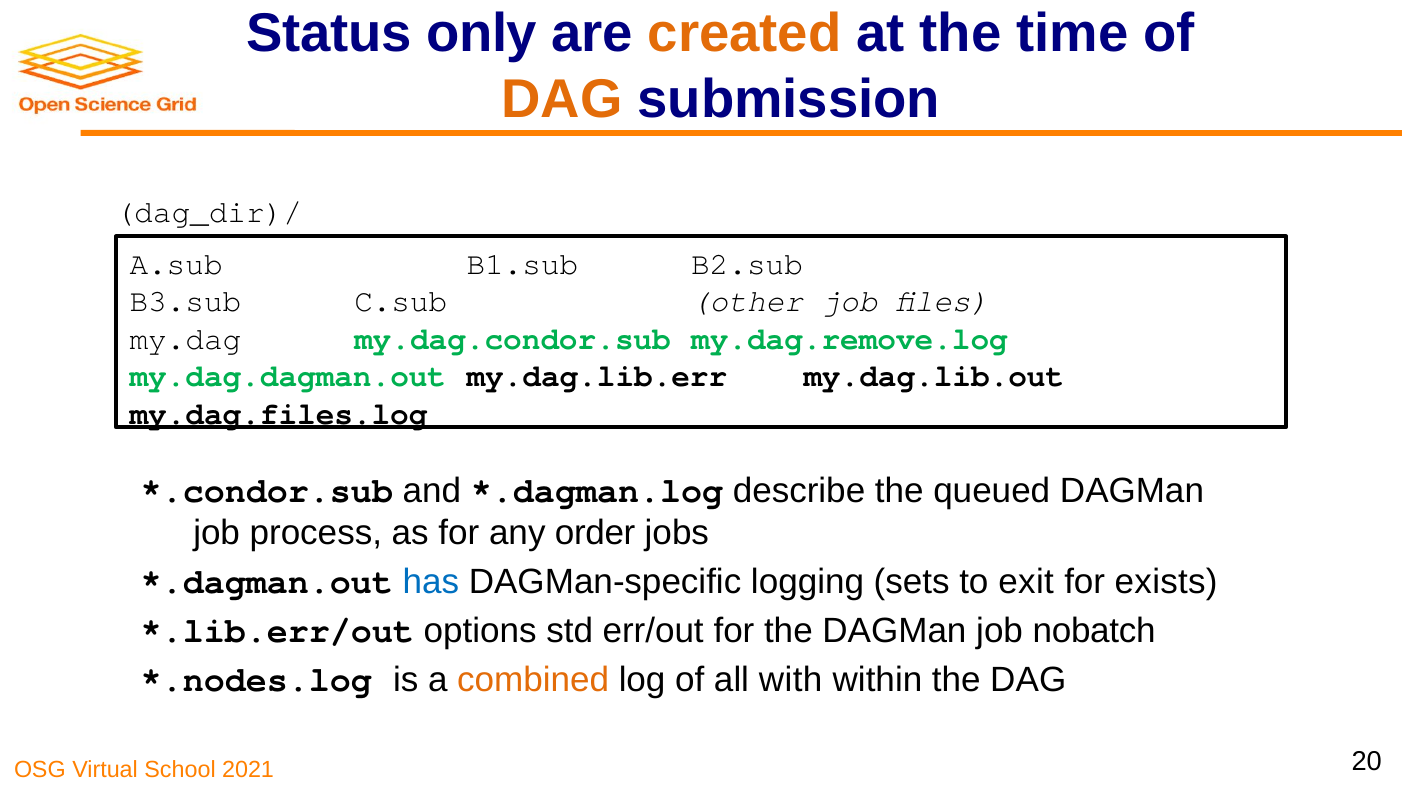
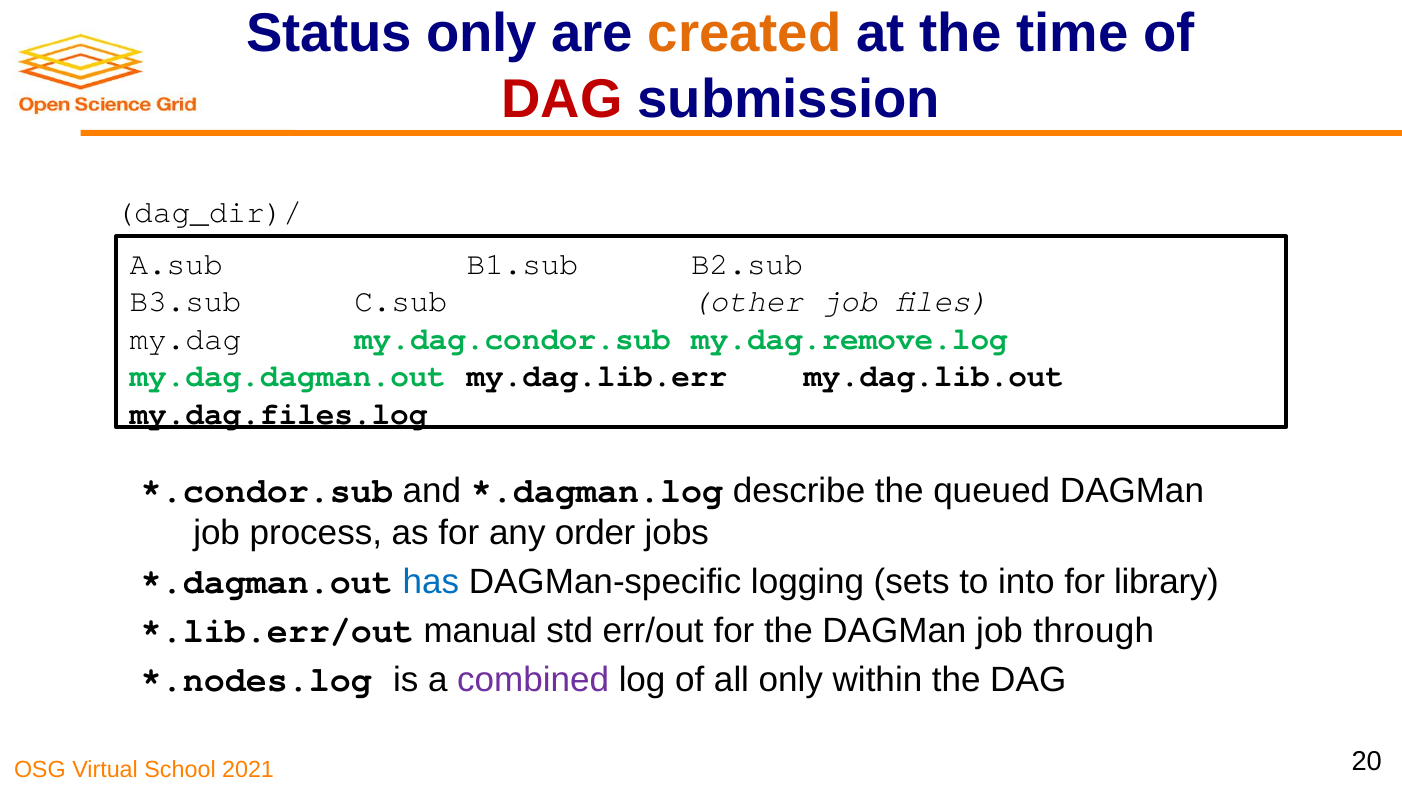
DAG colour: orange -> red (562, 99)
exit: exit -> into (1026, 582)
exists: exists -> library (1166, 582)
options: options -> manual (480, 631)
nobatch: nobatch -> through (1094, 631)
combined colour: orange -> purple (533, 680)
all with: with -> only (791, 680)
